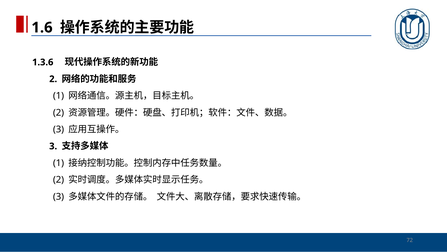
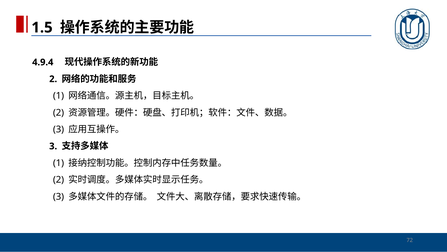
1.6: 1.6 -> 1.5 (42, 27)
1.3.6: 1.3.6 -> 4.9.4 (43, 62)
